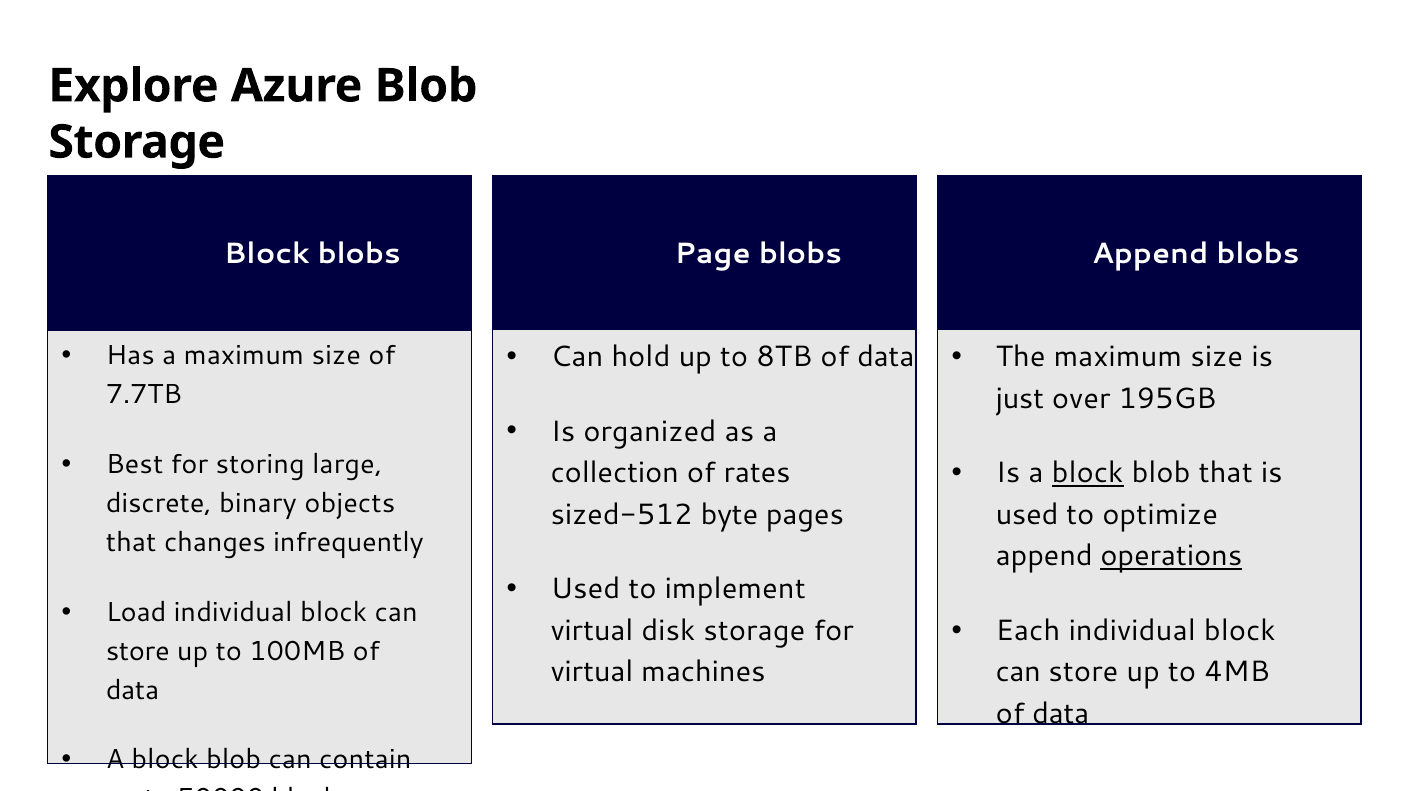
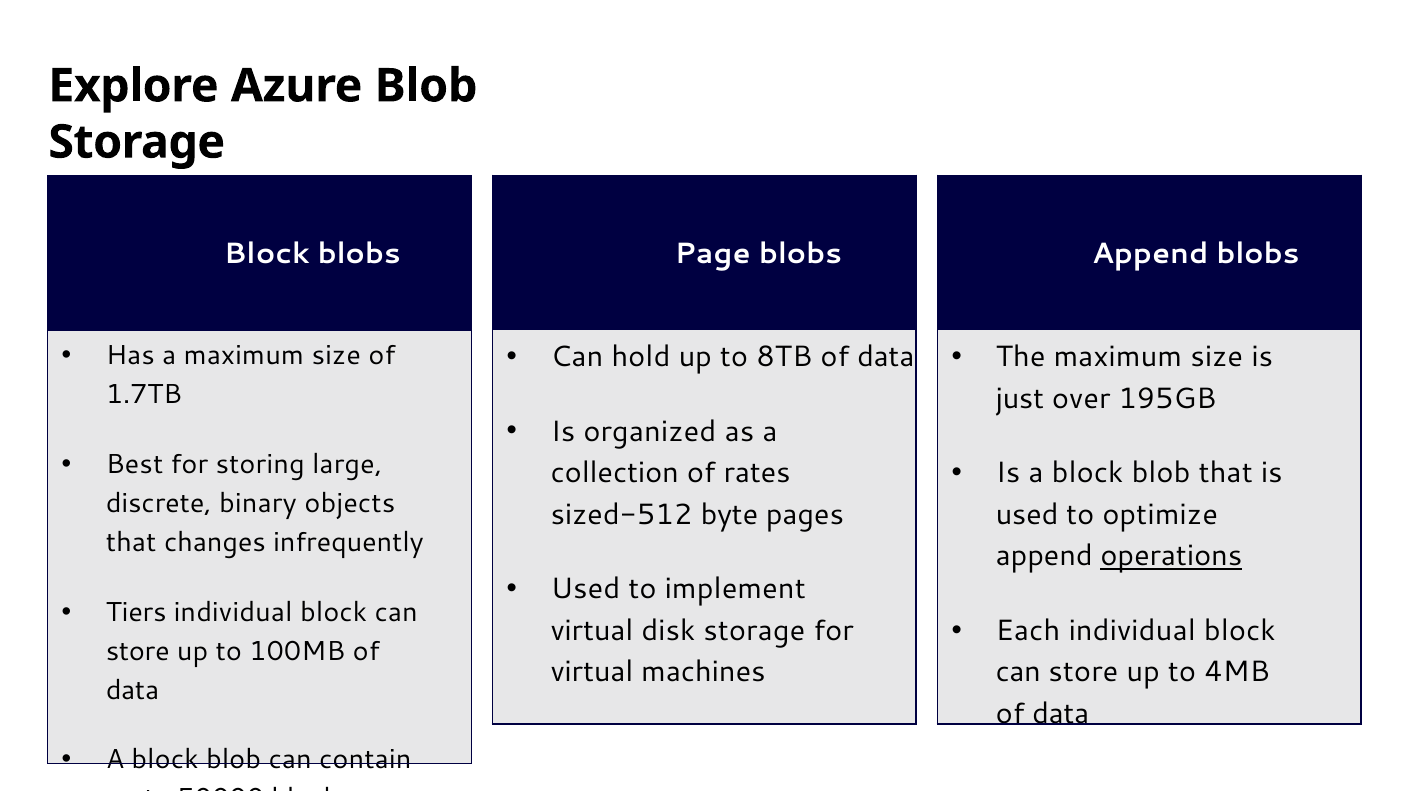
7.7TB: 7.7TB -> 1.7TB (144, 394)
block underline: present -> none (1088, 473)
Load: Load -> Tiers (136, 612)
